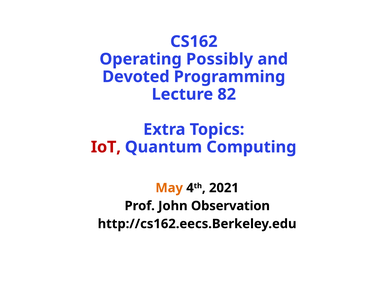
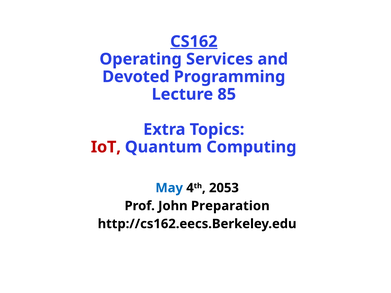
CS162 underline: none -> present (194, 42)
Possibly: Possibly -> Services (220, 59)
82: 82 -> 85 (227, 94)
May colour: orange -> blue (169, 188)
2021: 2021 -> 2053 (224, 188)
Observation: Observation -> Preparation (230, 206)
